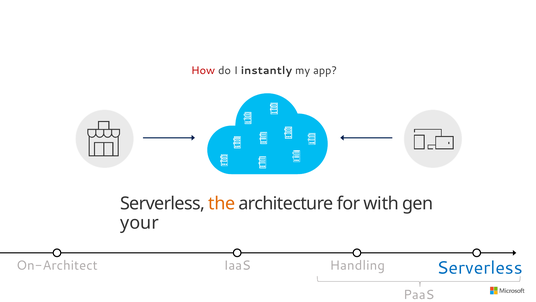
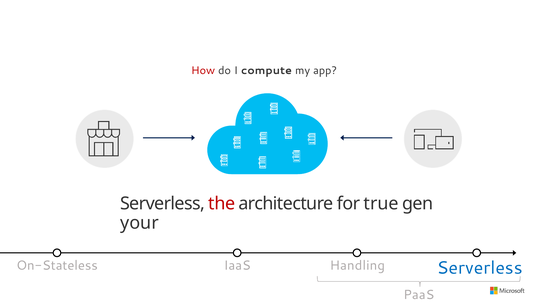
instantly: instantly -> compute (266, 70)
the colour: orange -> red (222, 203)
with: with -> true (381, 203)
On-Architect: On-Architect -> On-Stateless (57, 265)
